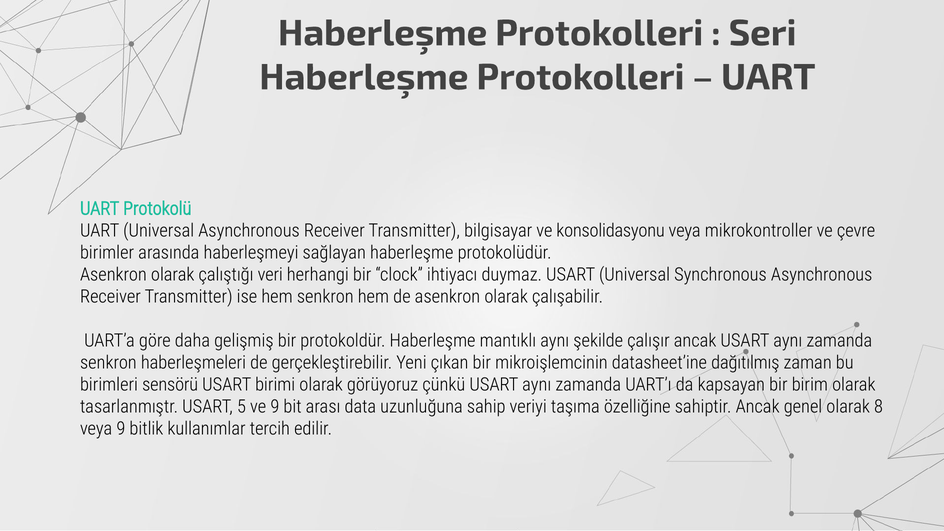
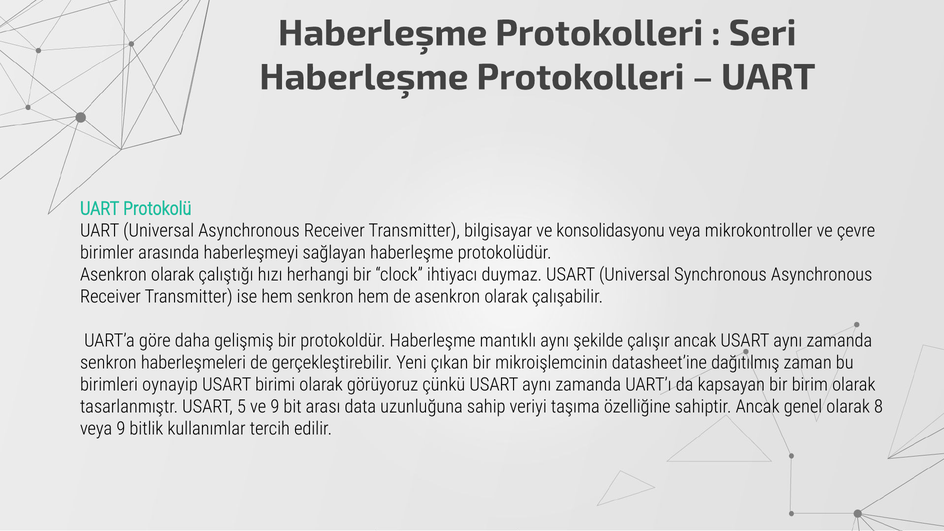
veri: veri -> hızı (270, 275)
sensörü: sensörü -> oynayip (170, 385)
